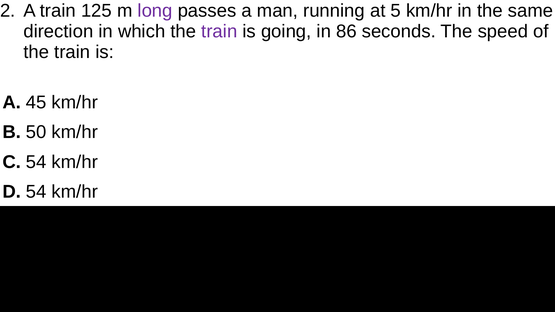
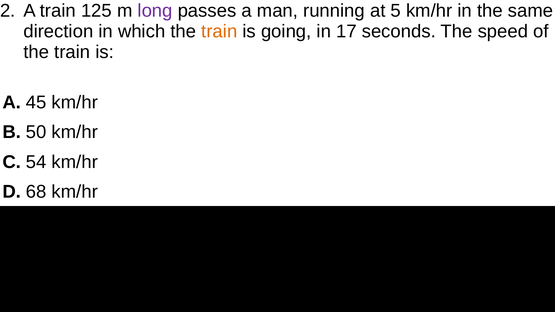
train colour: purple -> orange (219, 31)
86: 86 -> 17 (346, 31)
D 54: 54 -> 68 (36, 192)
